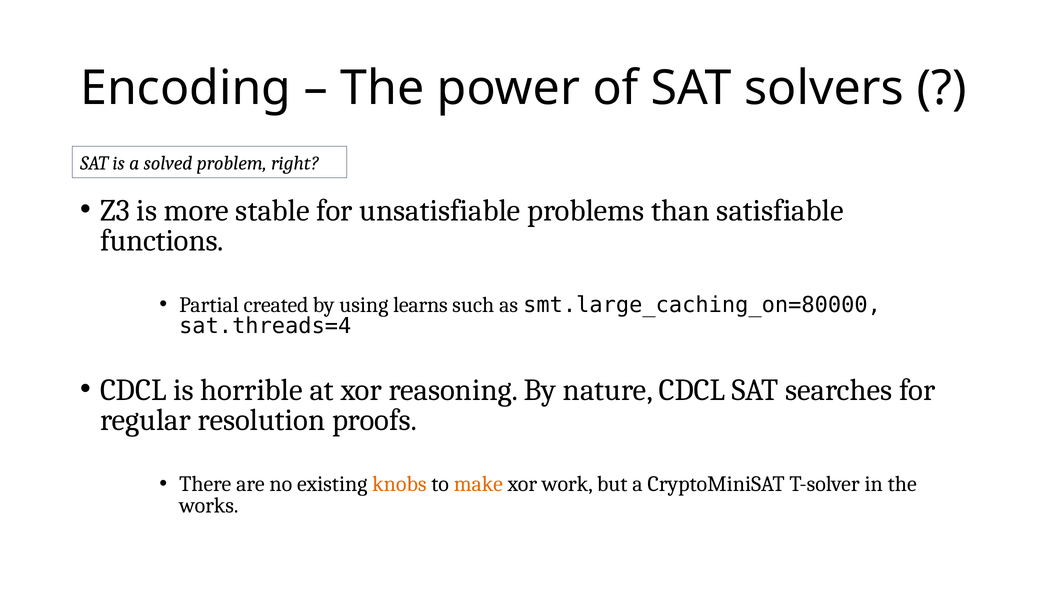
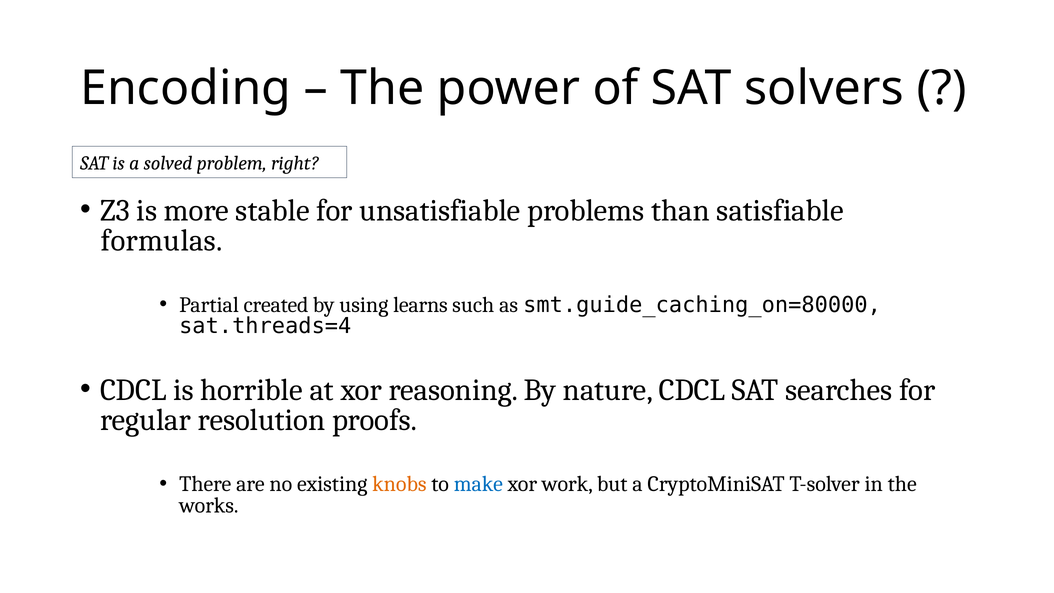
functions: functions -> formulas (162, 241)
smt.large_caching_on=80000: smt.large_caching_on=80000 -> smt.guide_caching_on=80000 (702, 305)
make colour: orange -> blue (478, 484)
